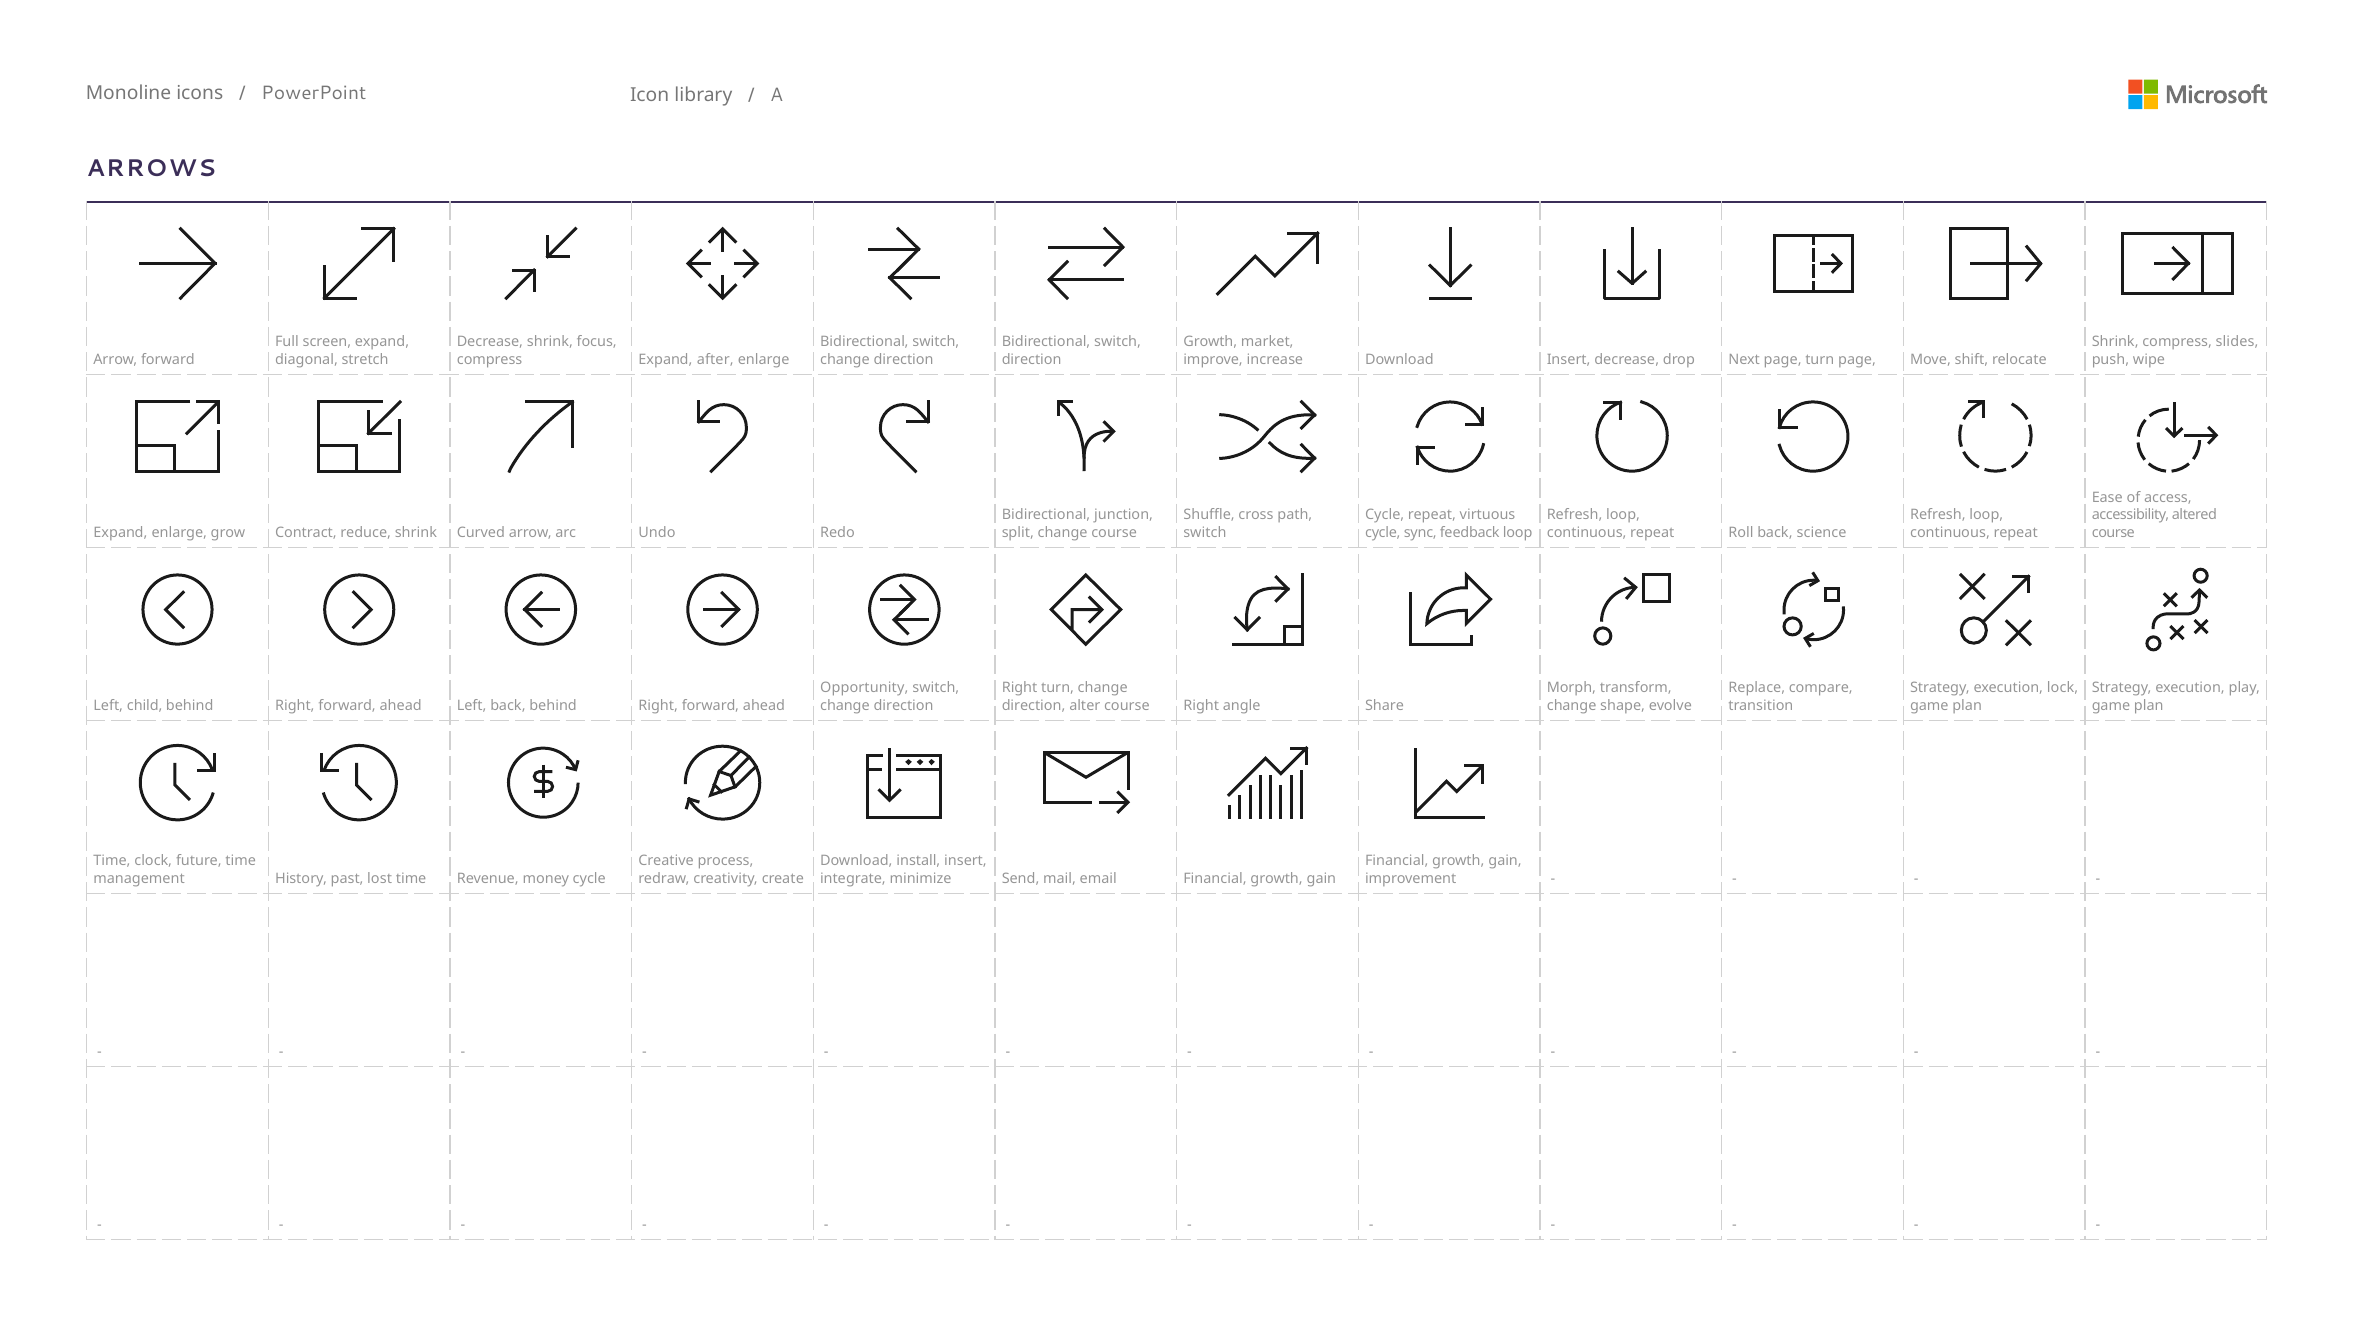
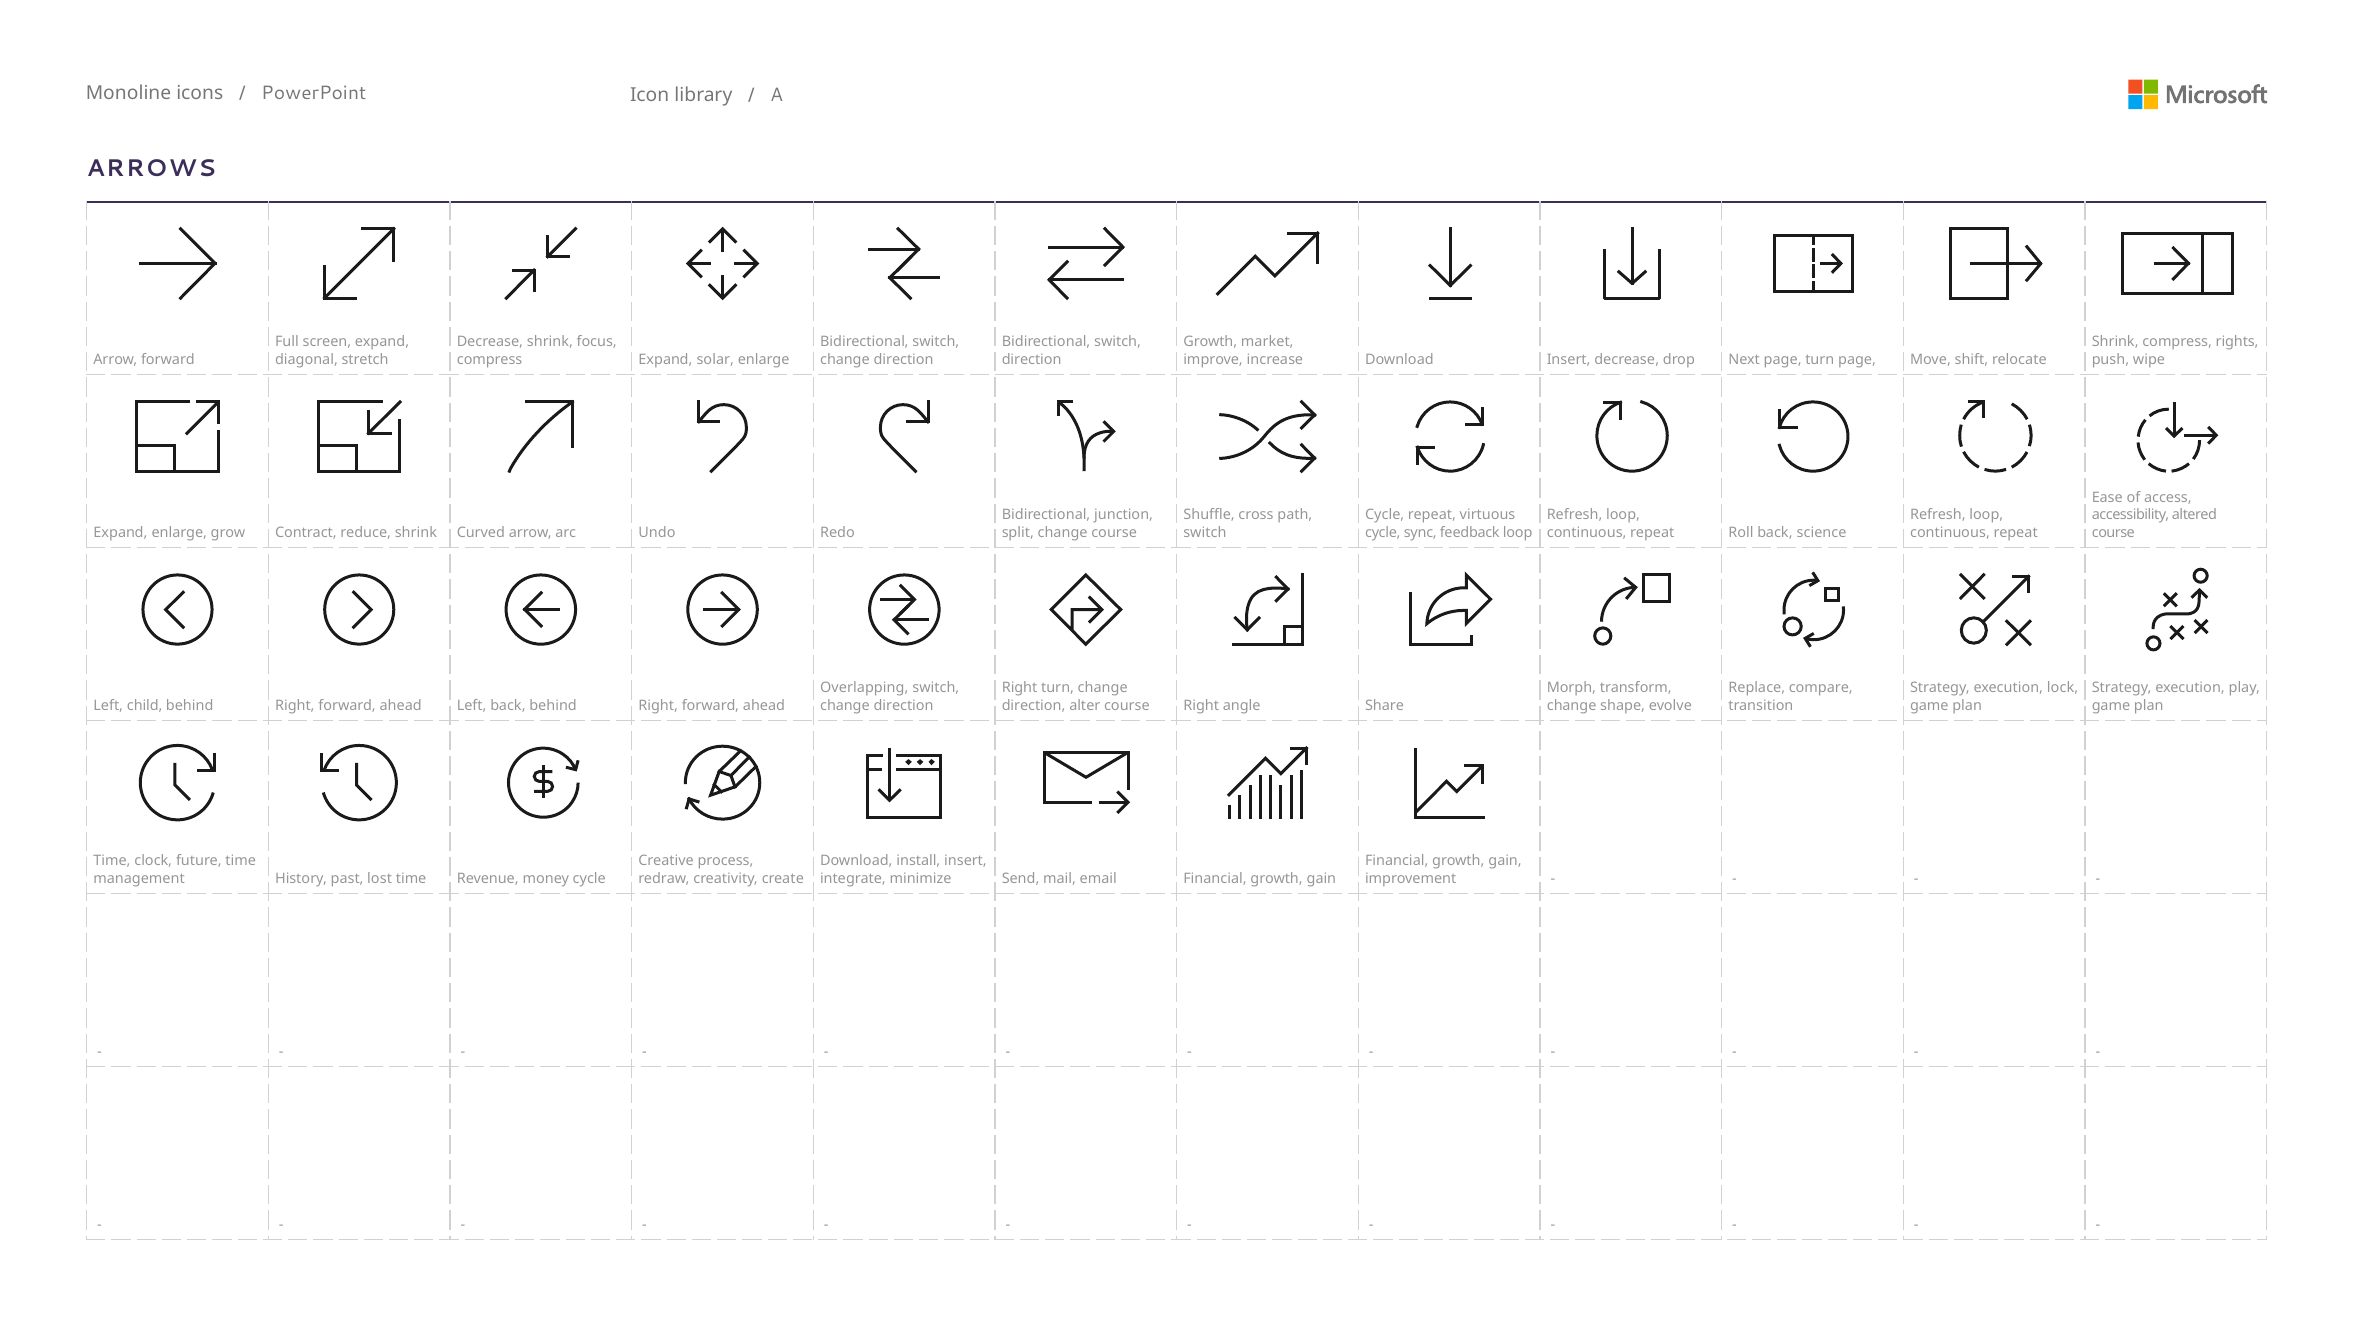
slides: slides -> rights (2237, 342)
after: after -> solar (715, 360)
Opportunity: Opportunity -> Overlapping (864, 688)
